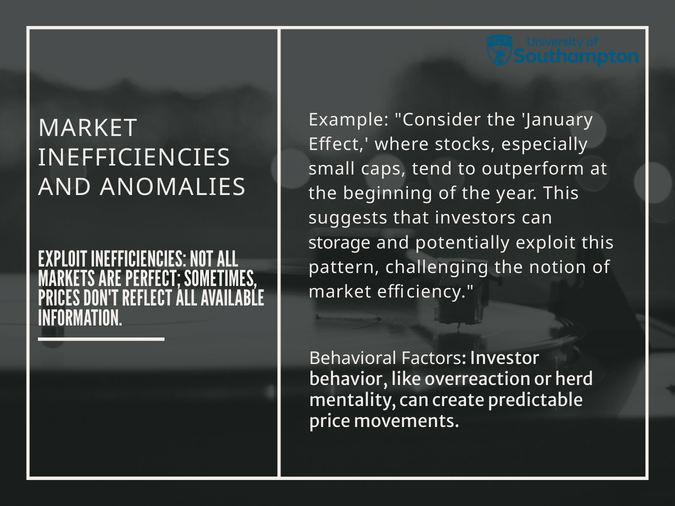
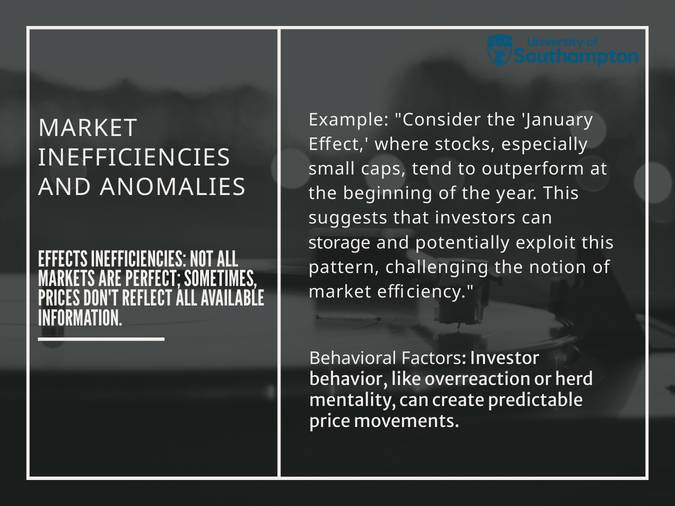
EXPLOIT: EXPLOIT -> EFFECTS (63, 260)
